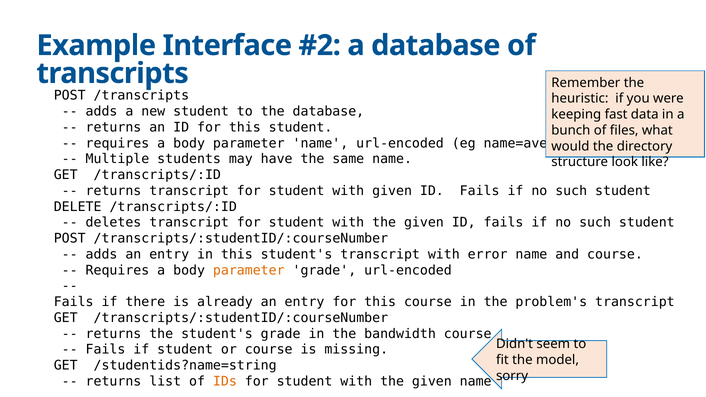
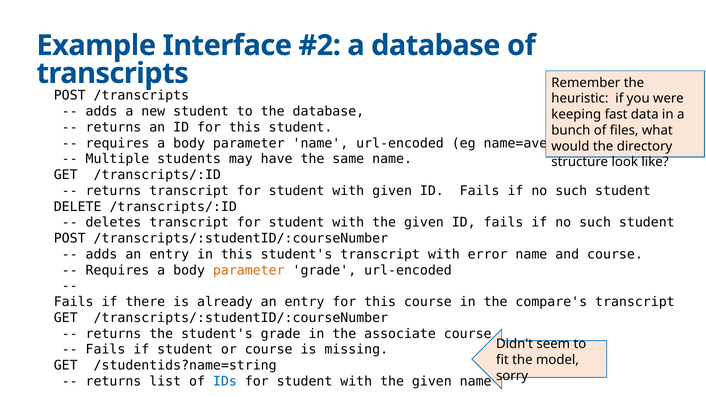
problem's: problem's -> compare's (551, 302)
bandwidth: bandwidth -> associate (400, 334)
IDs colour: orange -> blue (225, 381)
